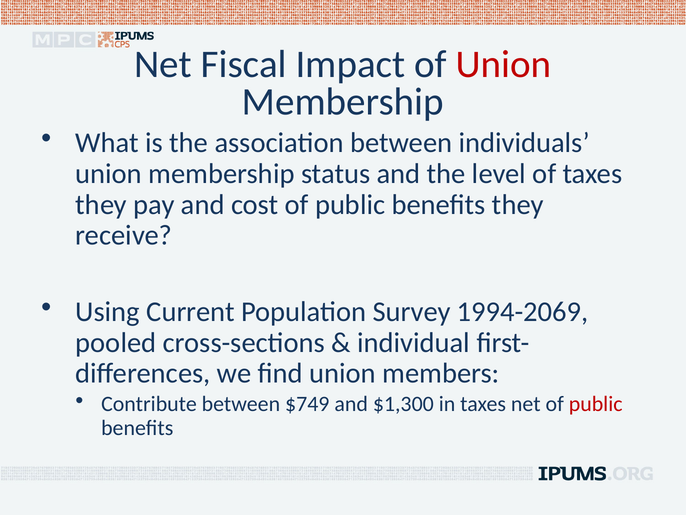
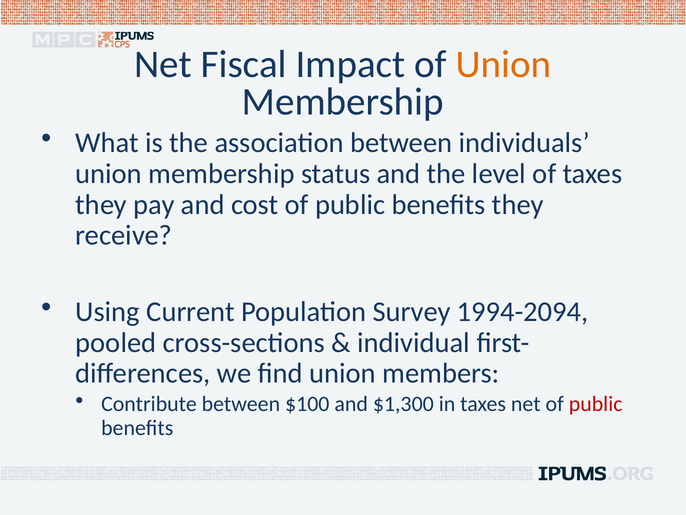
Union colour: red -> orange (503, 64)
1994-2069: 1994-2069 -> 1994-2094 (523, 311)
$749: $749 -> $100 (307, 404)
